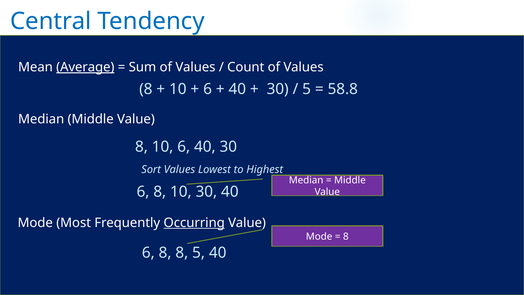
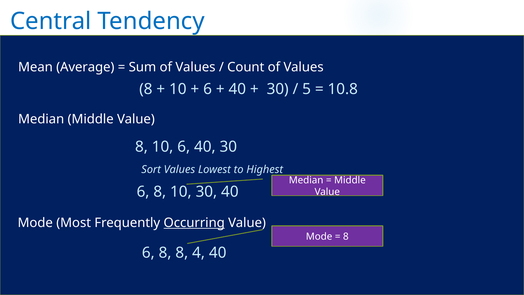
Average underline: present -> none (85, 67)
58.8: 58.8 -> 10.8 (343, 89)
8 5: 5 -> 4 (199, 253)
